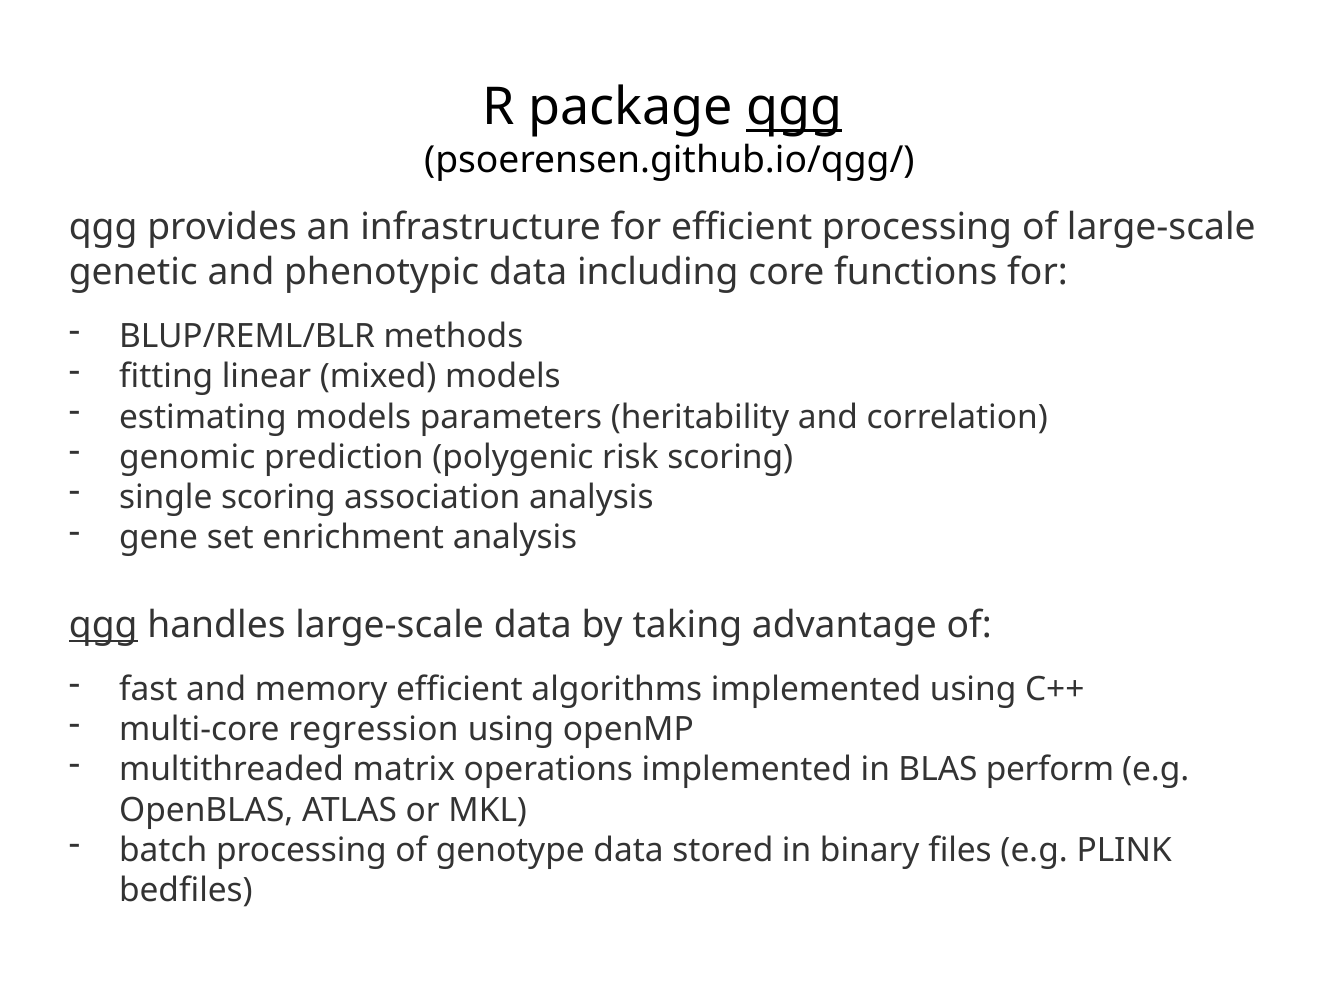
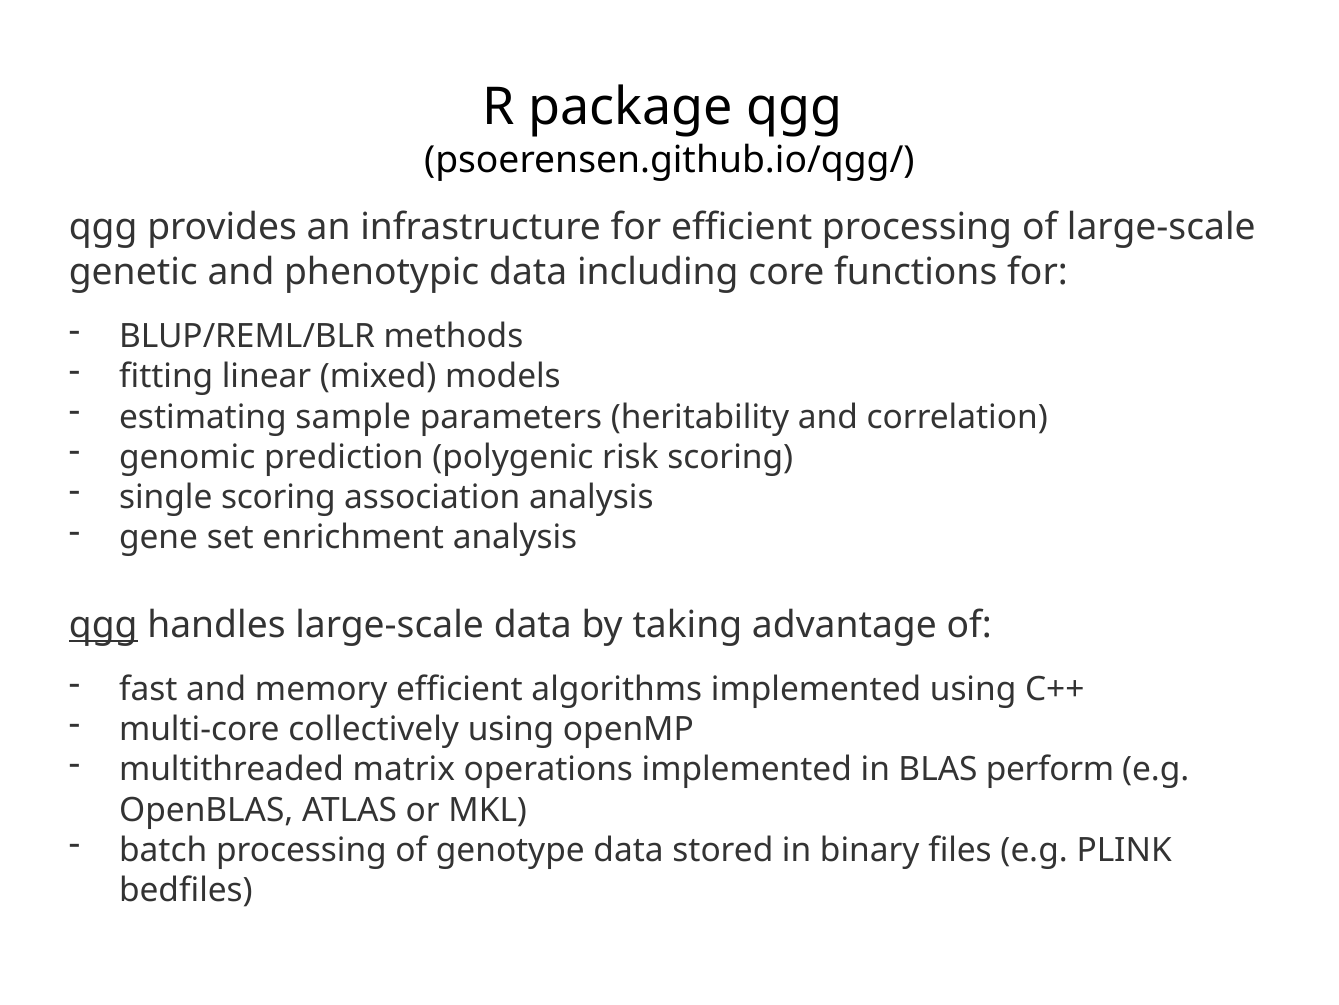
qgg underline: present -> none (794, 108)
estimating models: models -> sample (353, 417)
regression: regression -> collectively (374, 729)
